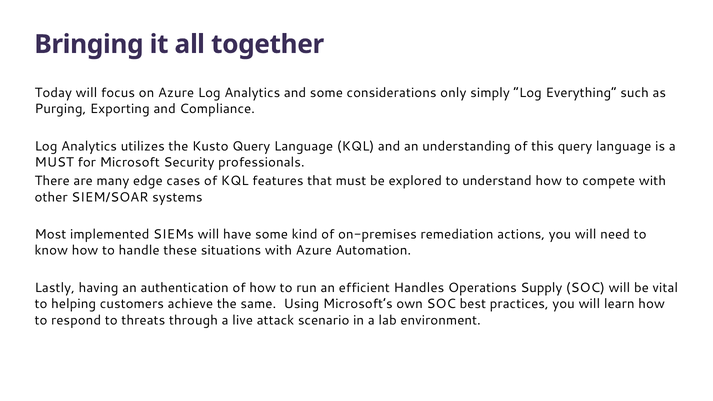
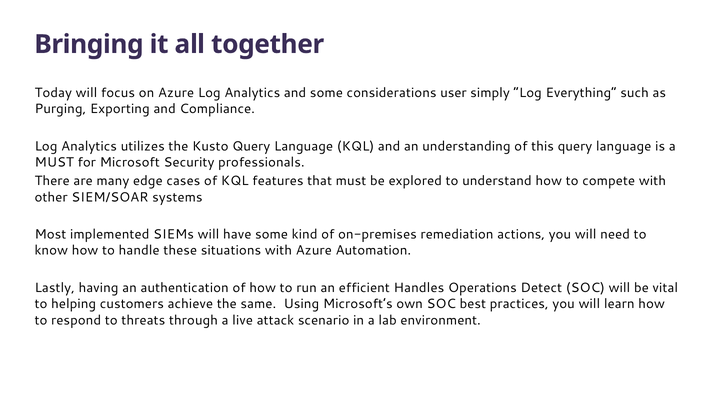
only: only -> user (453, 93)
Supply: Supply -> Detect (541, 288)
